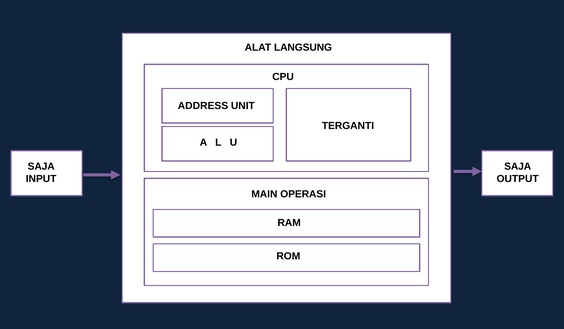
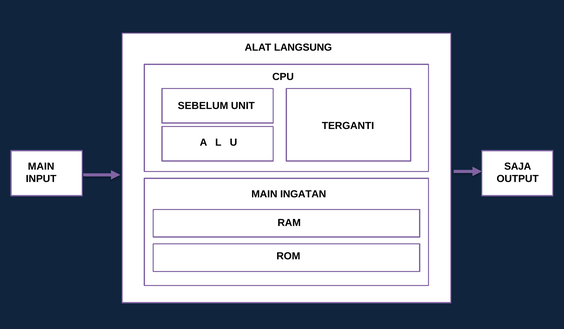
ADDRESS: ADDRESS -> SEBELUM (203, 106)
SAJA: SAJA -> MAIN (41, 166)
OPERASI: OPERASI -> INGATAN (303, 194)
